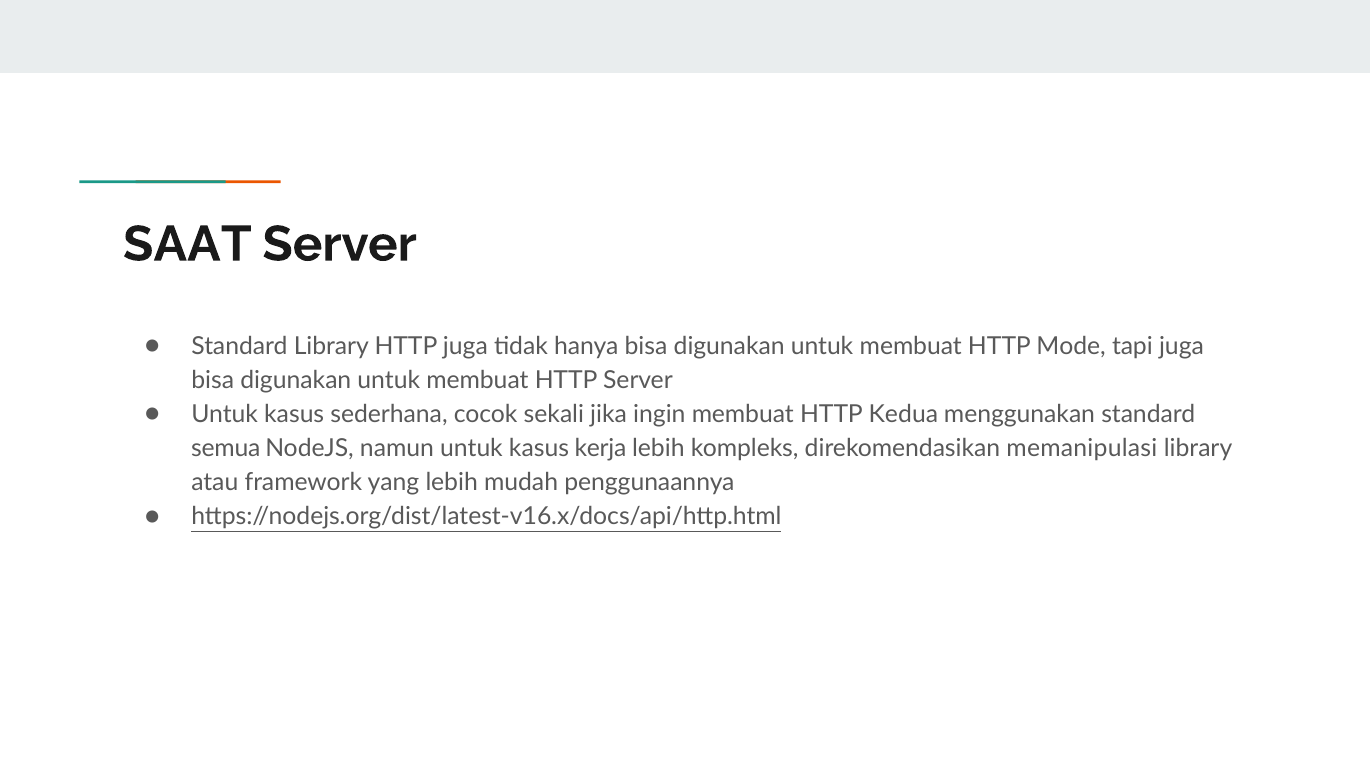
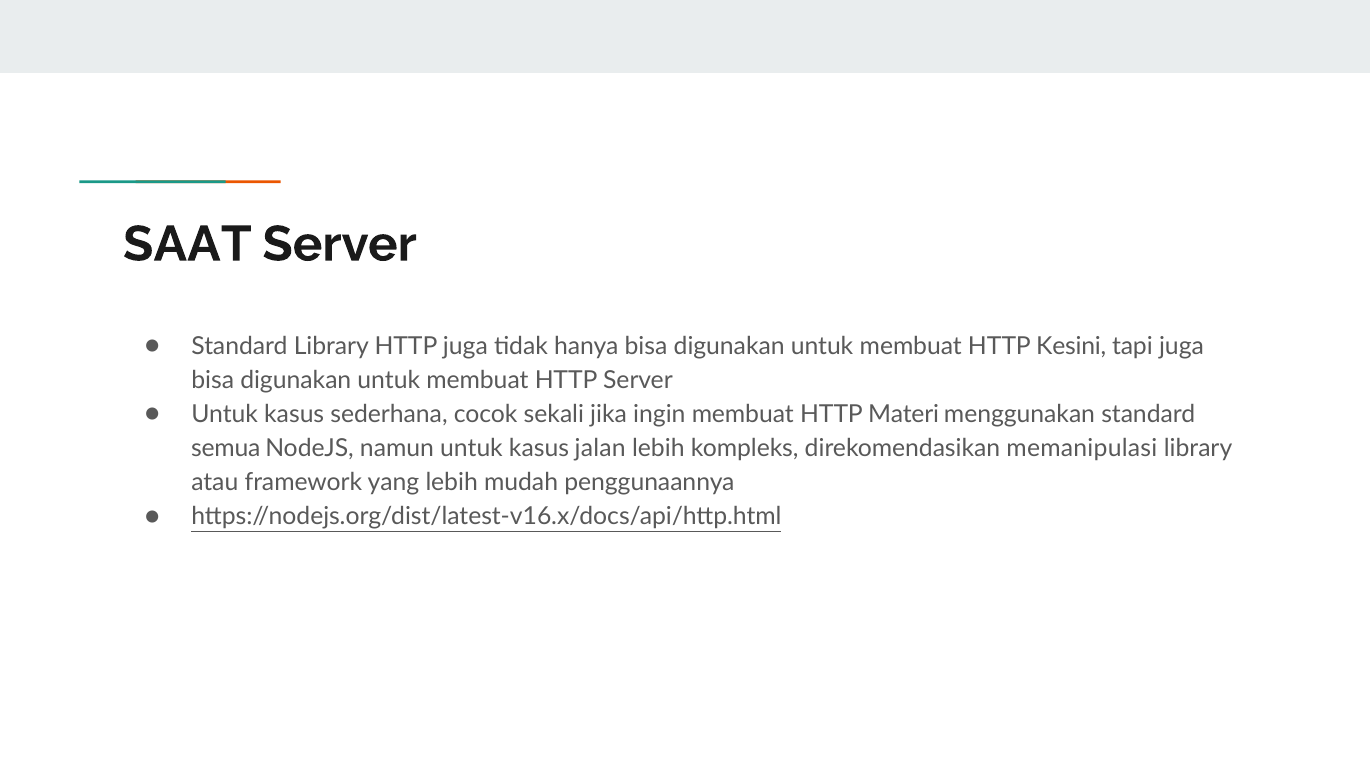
Mode: Mode -> Kesini (1071, 346)
Kedua: Kedua -> Materi (904, 414)
kerja: kerja -> jalan (600, 449)
